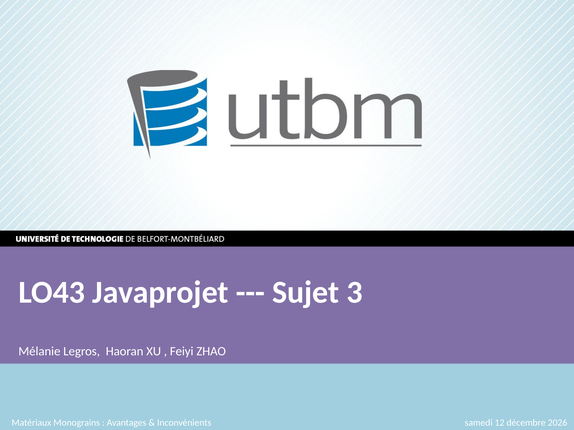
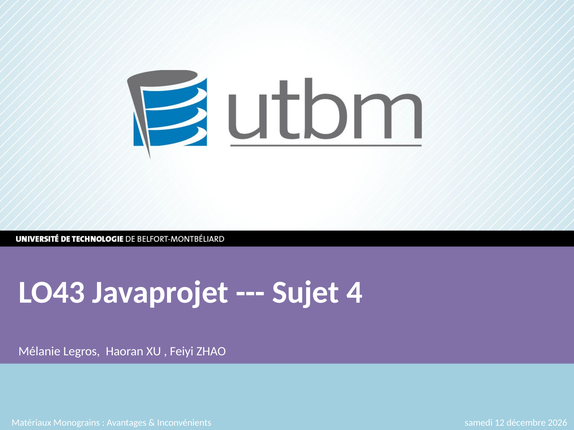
3: 3 -> 4 (354, 293)
